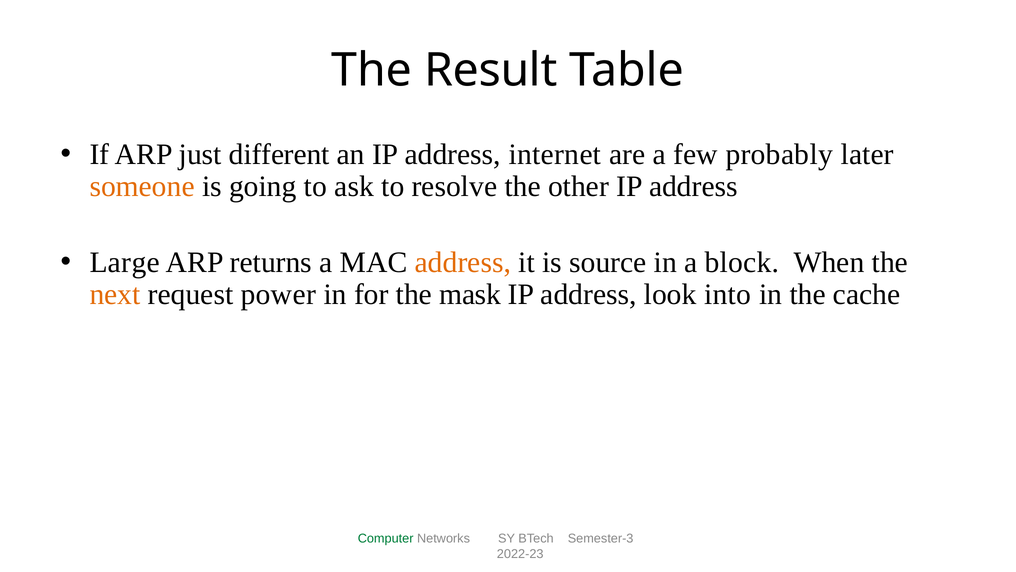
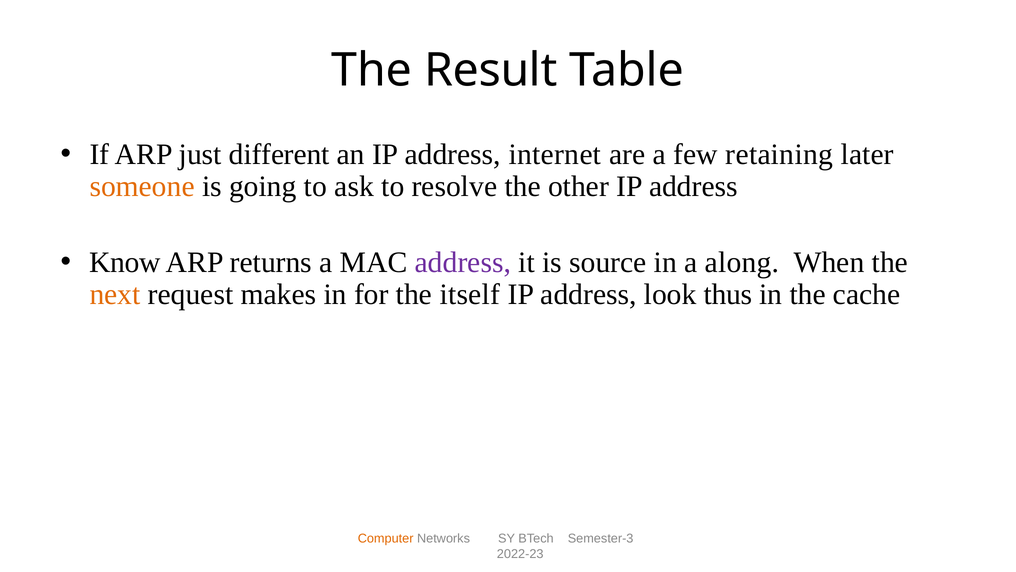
probably: probably -> retaining (779, 154)
Large: Large -> Know (125, 262)
address colour: orange -> purple (463, 262)
block: block -> along (742, 262)
power: power -> makes (279, 294)
mask: mask -> itself (470, 294)
into: into -> thus (728, 294)
Computer colour: green -> orange (386, 538)
